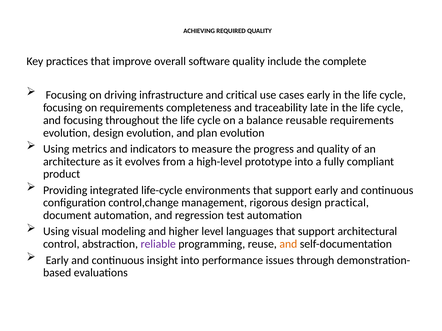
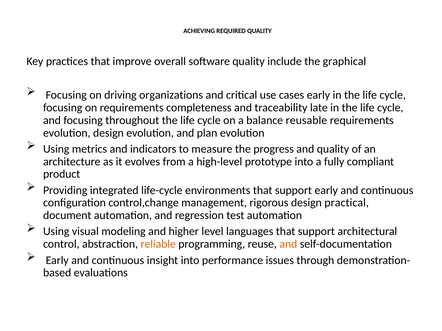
complete: complete -> graphical (344, 62)
infrastructure: infrastructure -> organizations (171, 95)
reliable colour: purple -> orange (158, 244)
